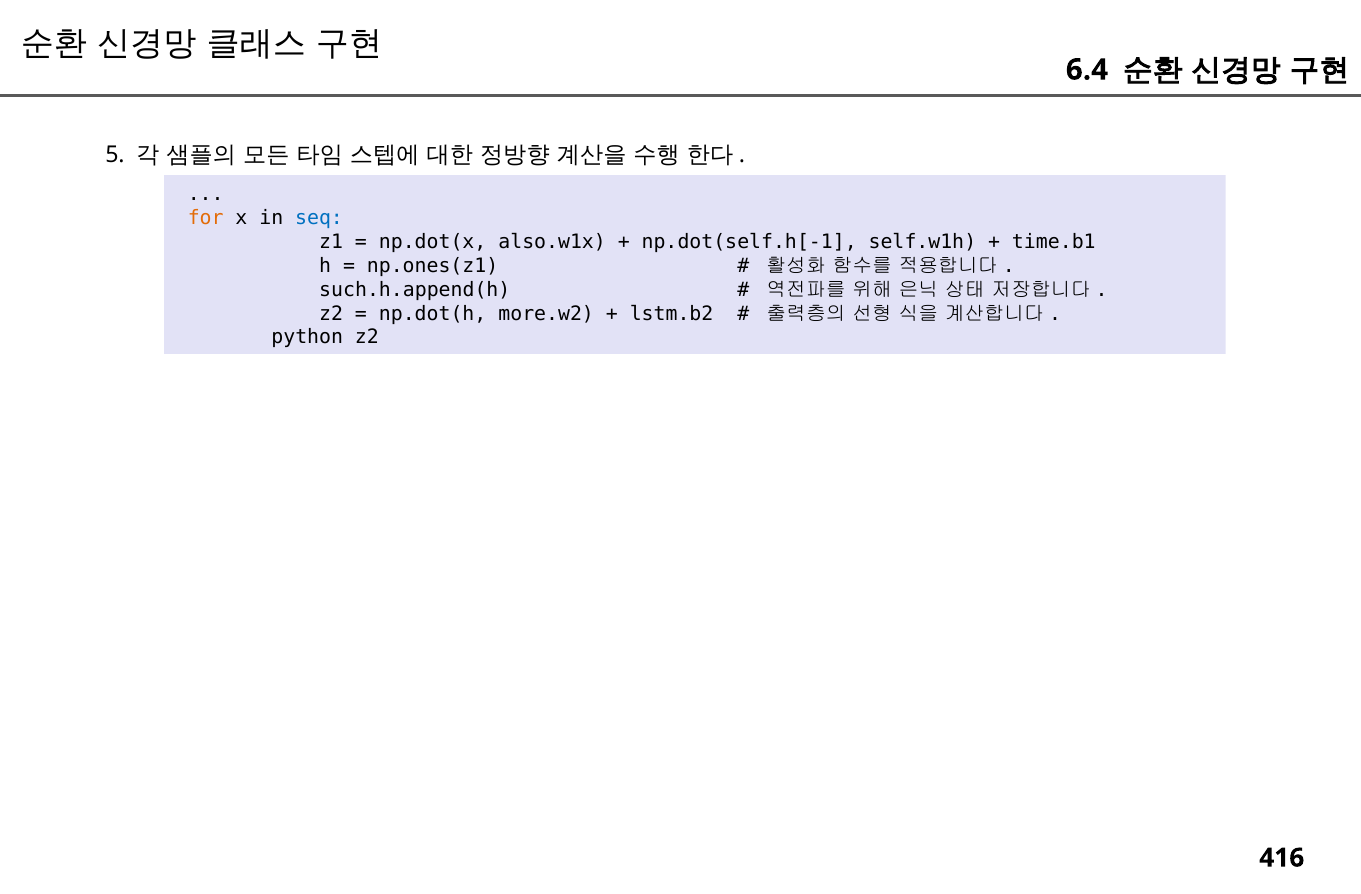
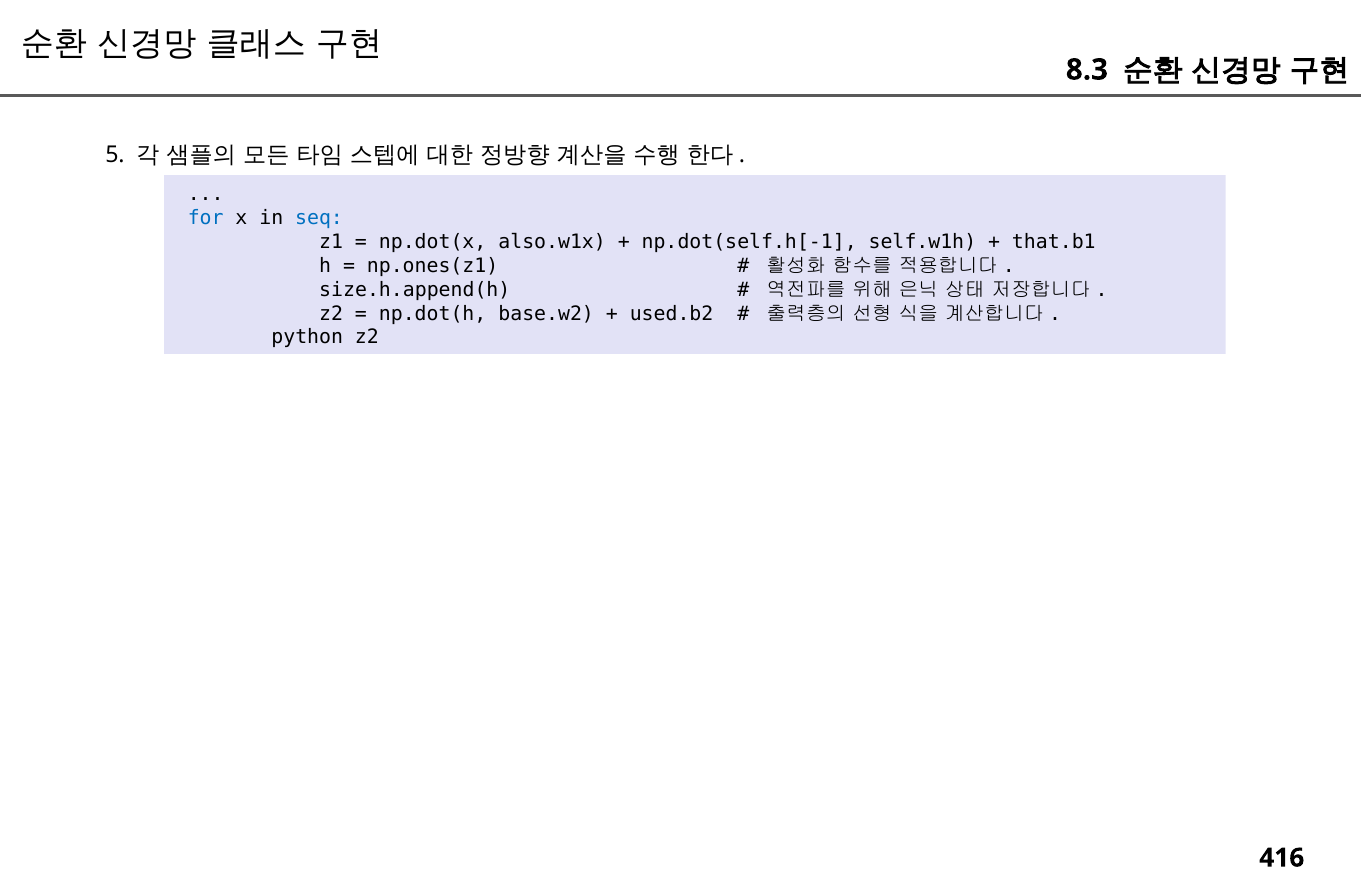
6.4: 6.4 -> 8.3 (1087, 70)
for colour: orange -> blue (206, 218)
time.b1: time.b1 -> that.b1 (1054, 242)
such.h.append(h: such.h.append(h -> size.h.append(h (415, 290)
more.w2: more.w2 -> base.w2 (546, 314)
lstm.b2: lstm.b2 -> used.b2 (672, 314)
